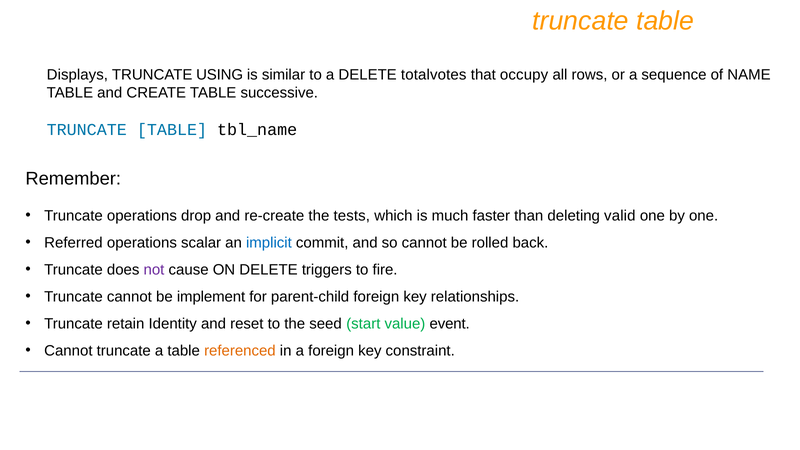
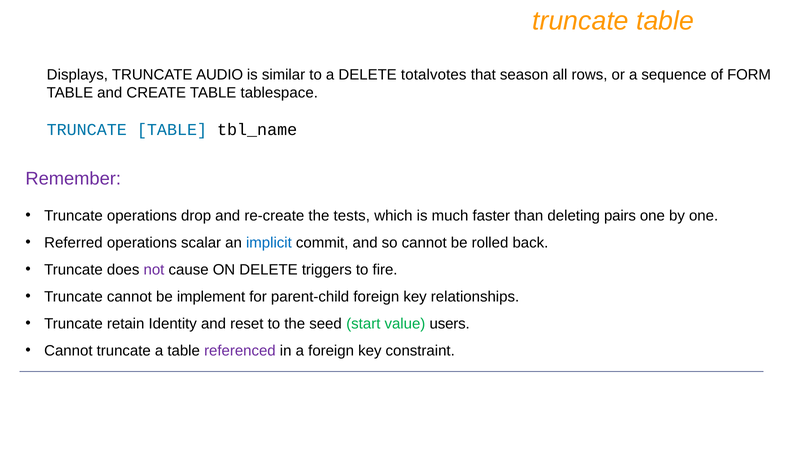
USING: USING -> AUDIO (220, 75)
occupy: occupy -> season (524, 75)
NAME: NAME -> FORM (749, 75)
successive: successive -> tablespace (279, 93)
Remember colour: black -> purple (73, 179)
valid: valid -> pairs (620, 216)
event: event -> users (450, 324)
referenced colour: orange -> purple (240, 351)
